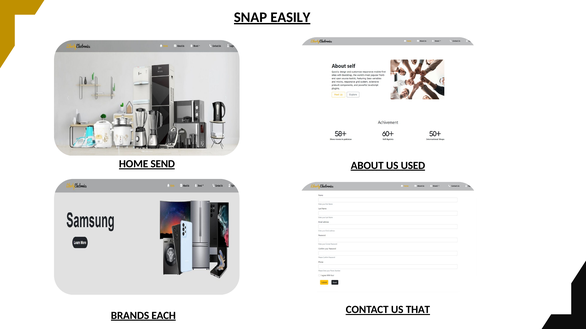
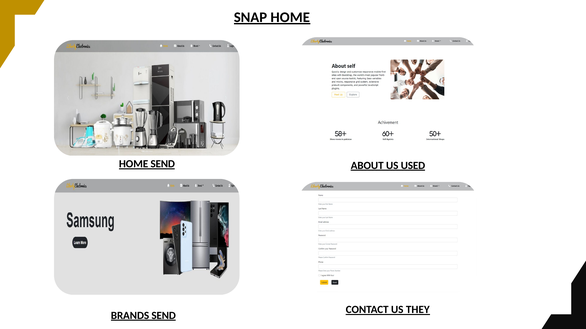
SNAP EASILY: EASILY -> HOME (290, 17)
THAT: THAT -> THEY (418, 310)
BRANDS EACH: EACH -> SEND (164, 316)
